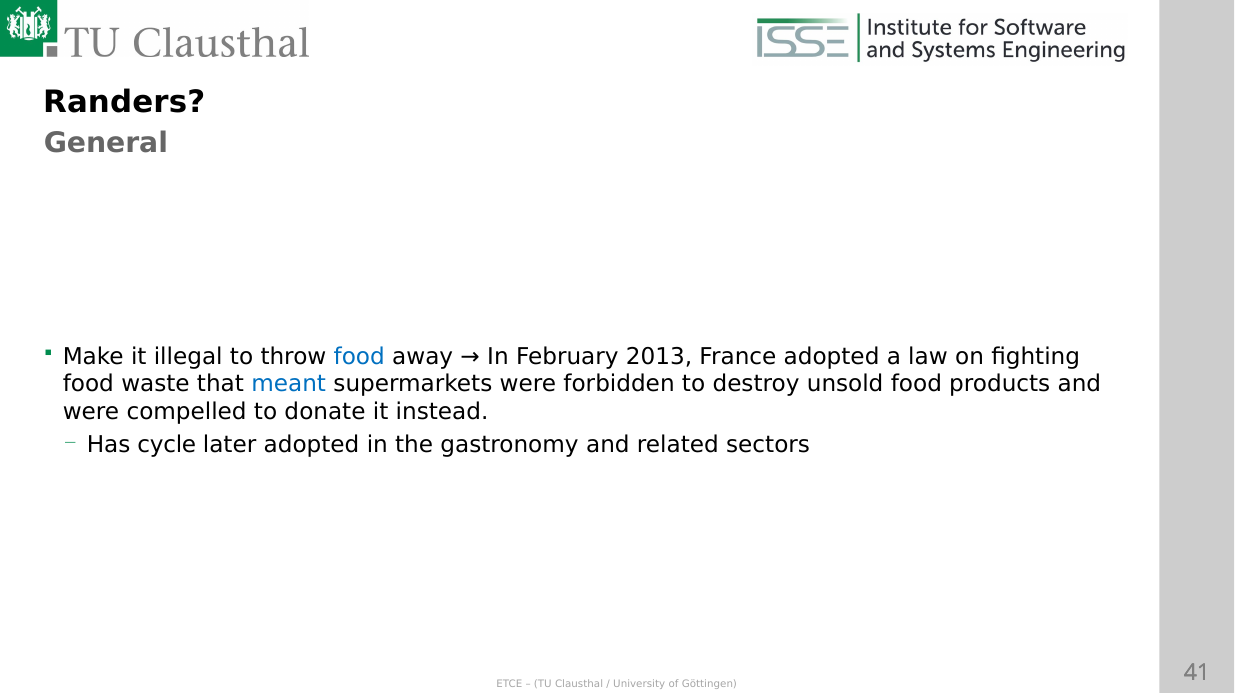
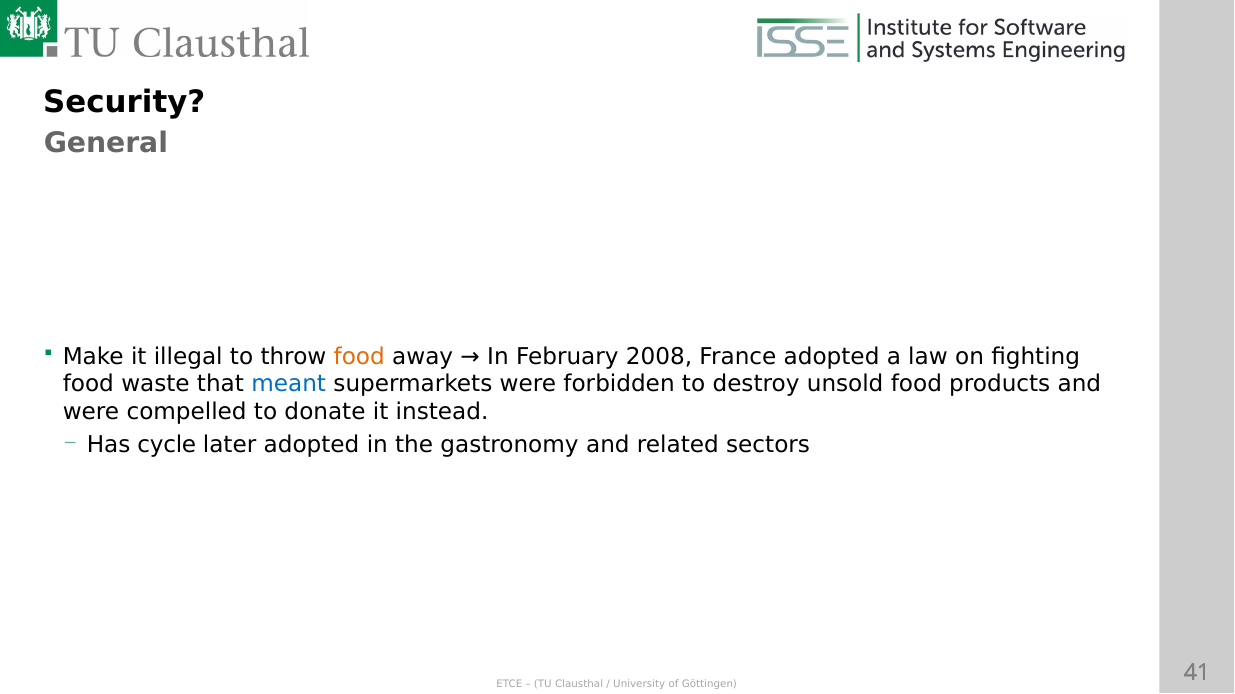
Randers: Randers -> Security (124, 103)
food colour: blue -> orange (359, 357)
2013: 2013 -> 2008 (659, 357)
